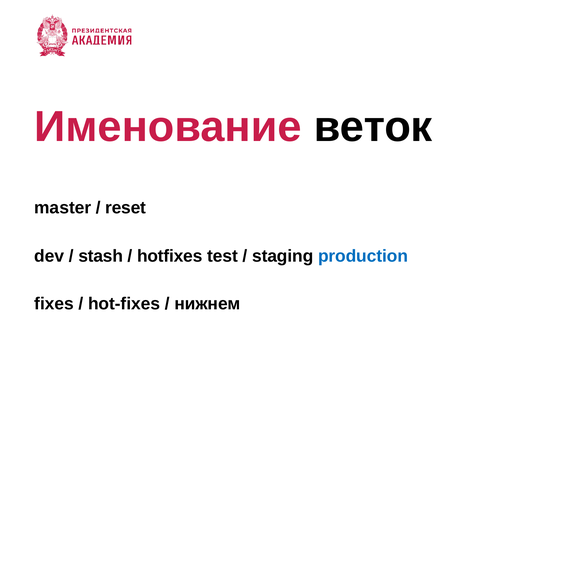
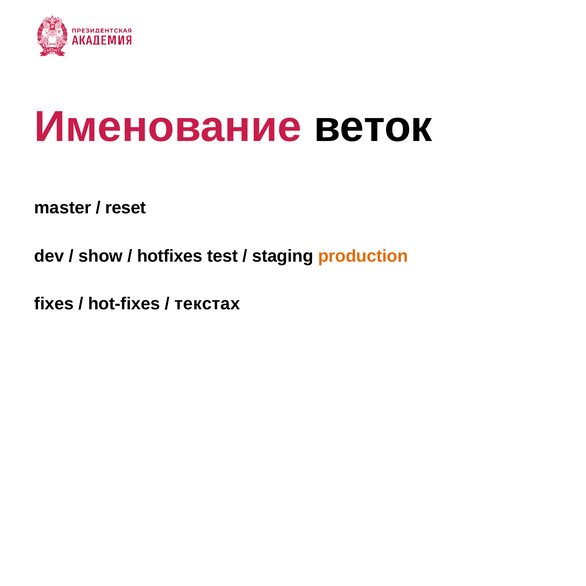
stash: stash -> show (101, 256)
production colour: blue -> orange (363, 256)
нижнем: нижнем -> текстах (207, 304)
